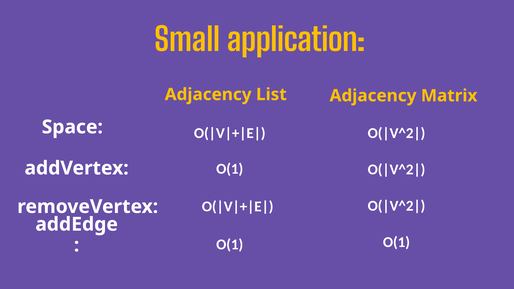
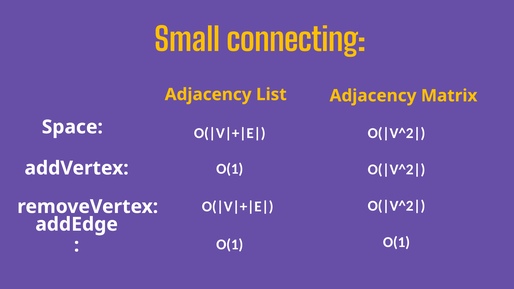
application: application -> connecting (296, 40)
